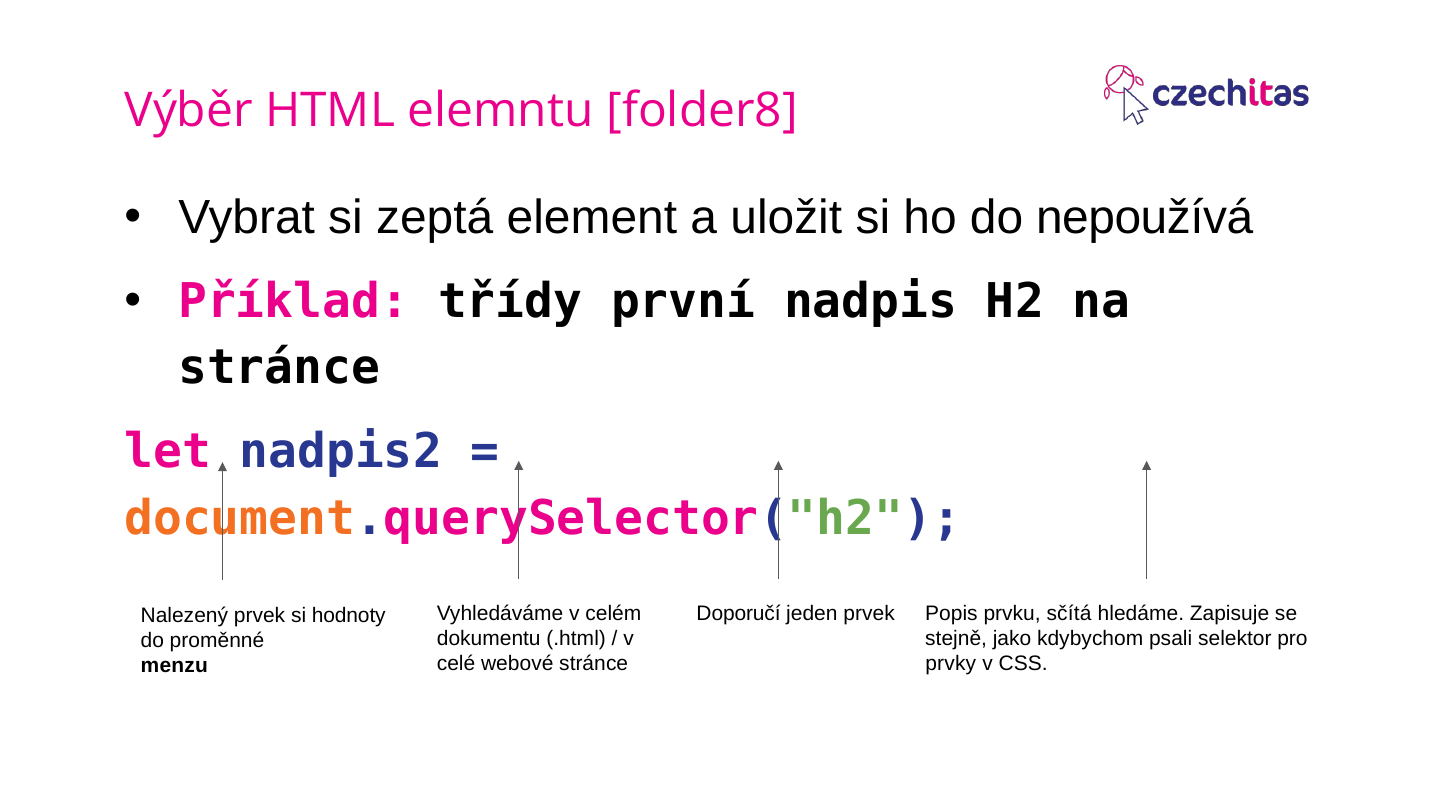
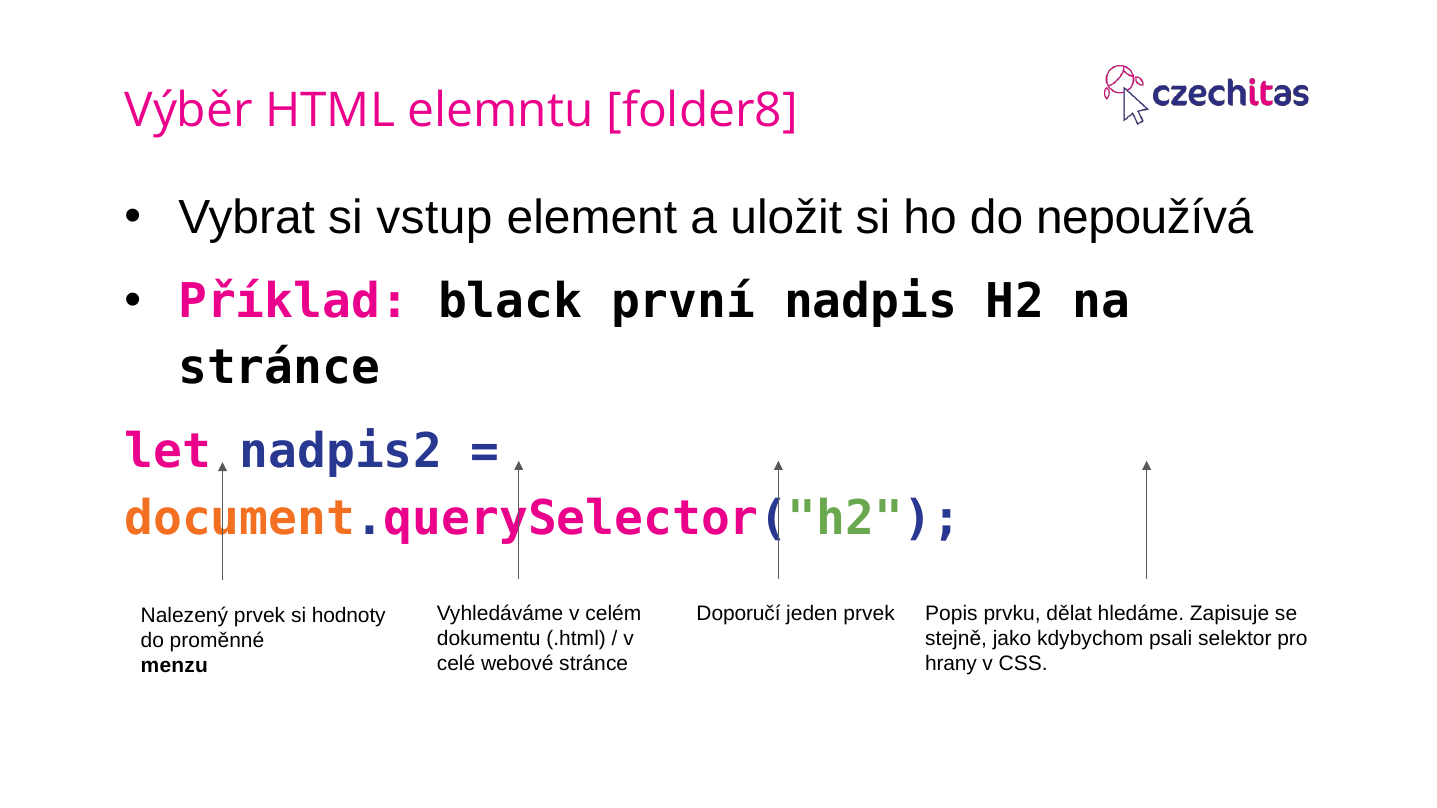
zeptá: zeptá -> vstup (434, 218)
třídy: třídy -> black (510, 302)
sčítá: sčítá -> dělat (1069, 614)
prvky: prvky -> hrany (951, 664)
